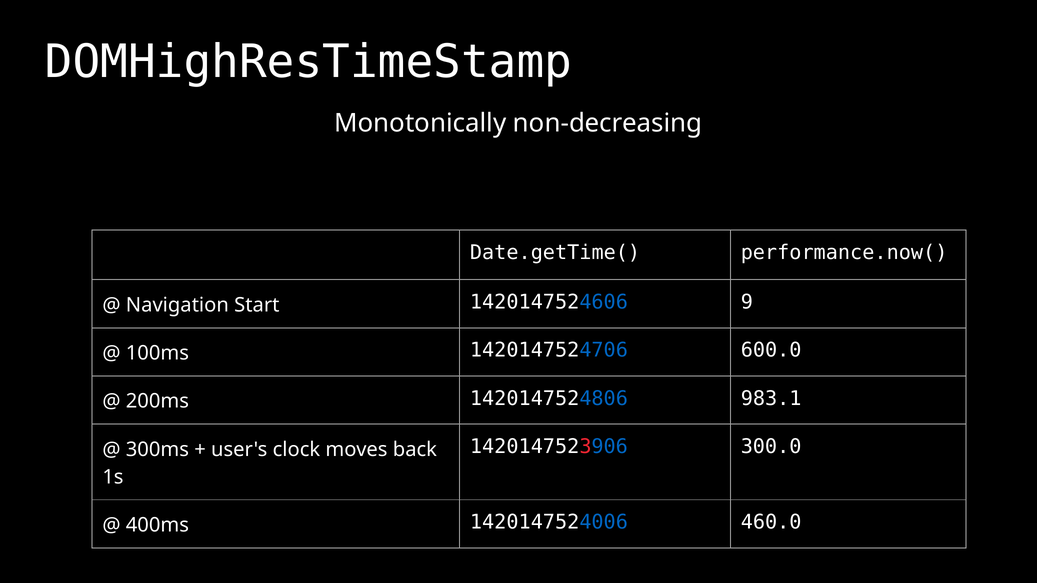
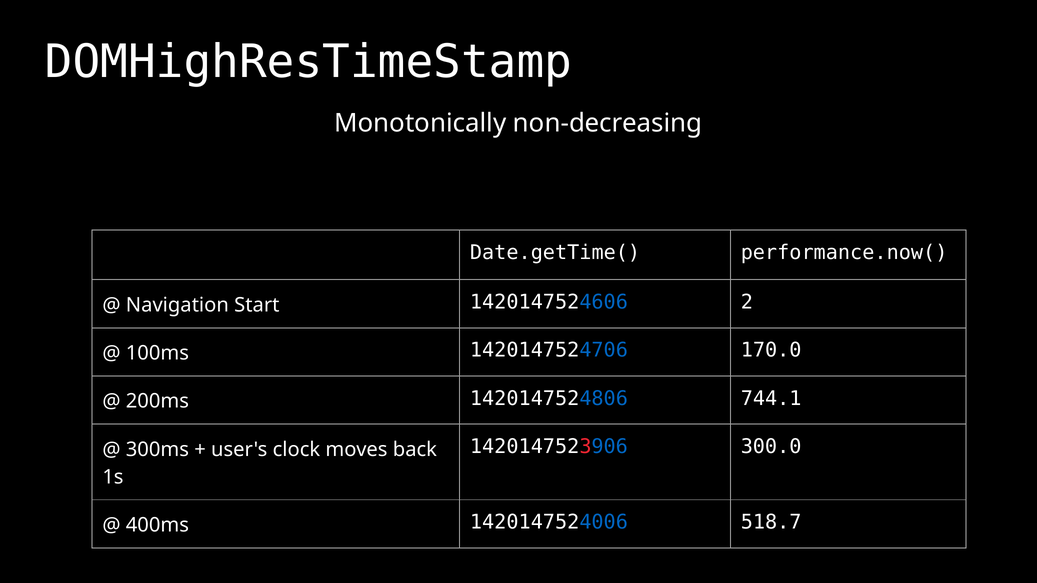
9: 9 -> 2 (747, 302)
600.0: 600.0 -> 170.0 (771, 351)
983.1: 983.1 -> 744.1 (771, 399)
460.0: 460.0 -> 518.7 (771, 523)
